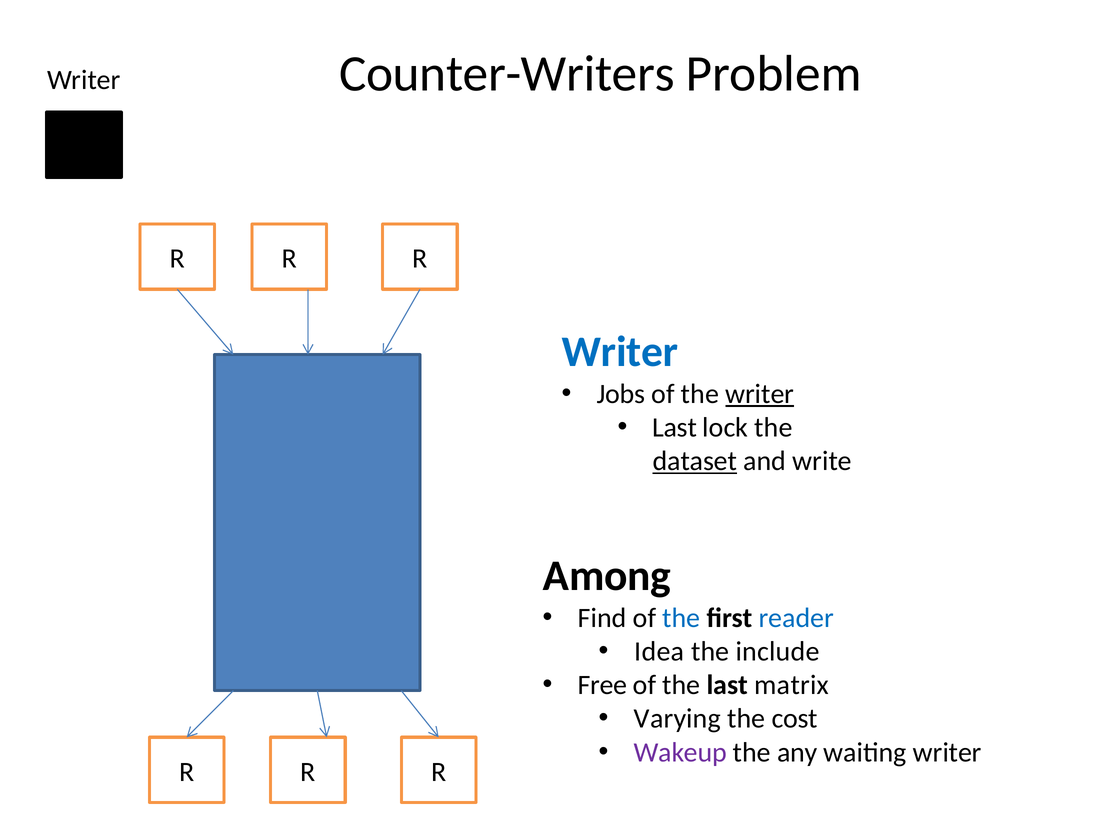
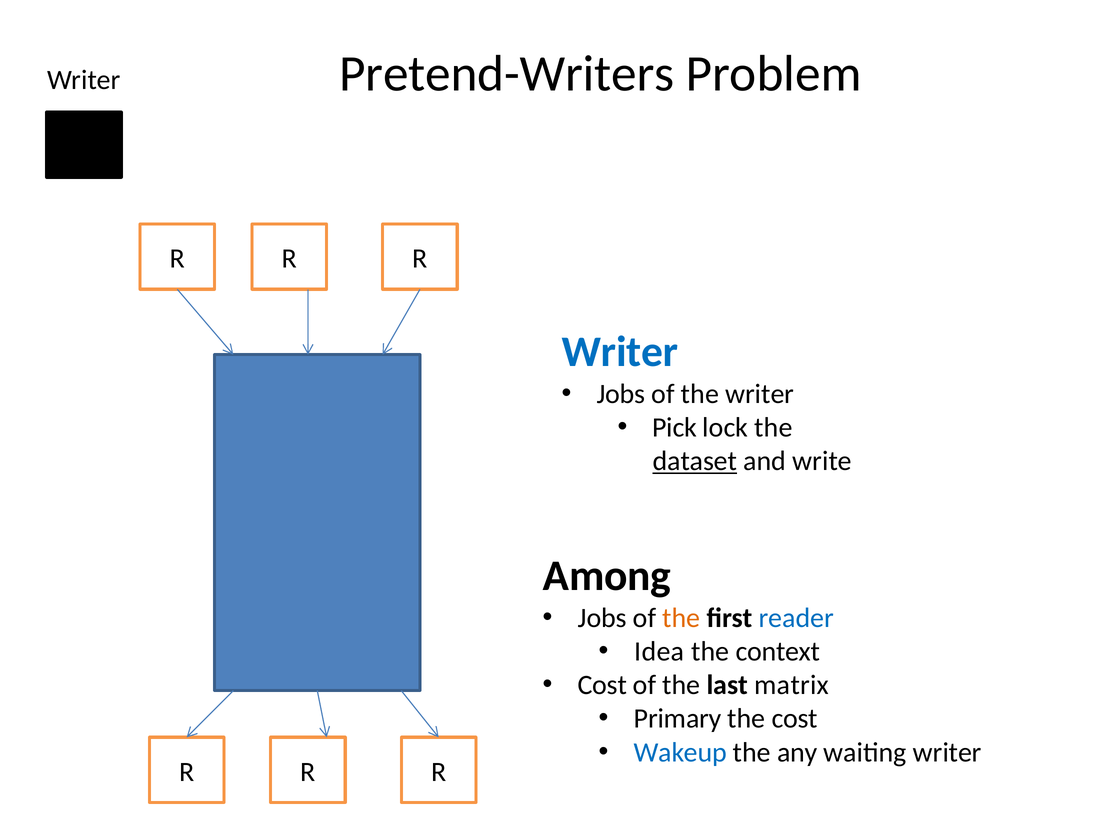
Counter-Writers: Counter-Writers -> Pretend-Writers (507, 74)
writer underline: present -> none (760, 394)
Last: Last -> Pick (675, 427)
Find: Find -> Jobs (602, 618)
the colour: blue -> orange (681, 618)
include: include -> context (778, 651)
Free: Free -> Cost (602, 685)
Varying: Varying -> Primary (678, 719)
Wakeup colour: purple -> blue (680, 752)
